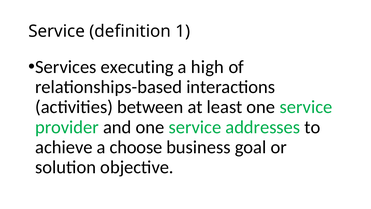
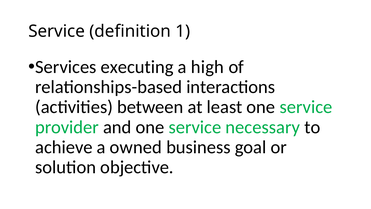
addresses: addresses -> necessary (263, 127)
choose: choose -> owned (136, 147)
